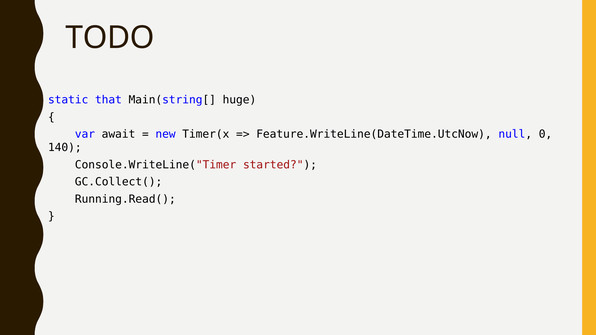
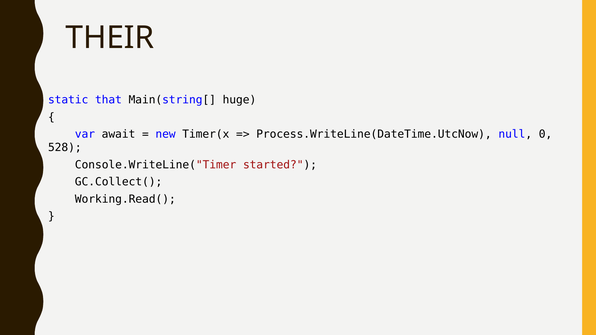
TODO: TODO -> THEIR (110, 38)
Feature.WriteLine(DateTime.UtcNow: Feature.WriteLine(DateTime.UtcNow -> Process.WriteLine(DateTime.UtcNow (374, 134)
140: 140 -> 528 (65, 148)
Running.Read(: Running.Read( -> Working.Read( (125, 199)
